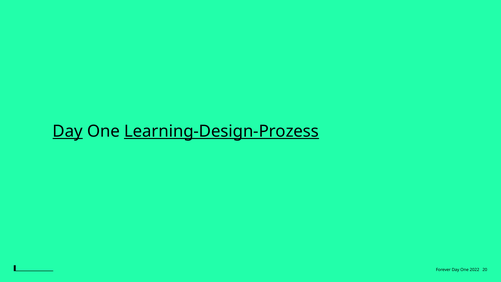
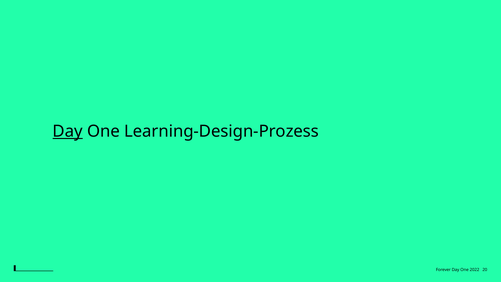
Learning-Design-Prozess underline: present -> none (222, 131)
